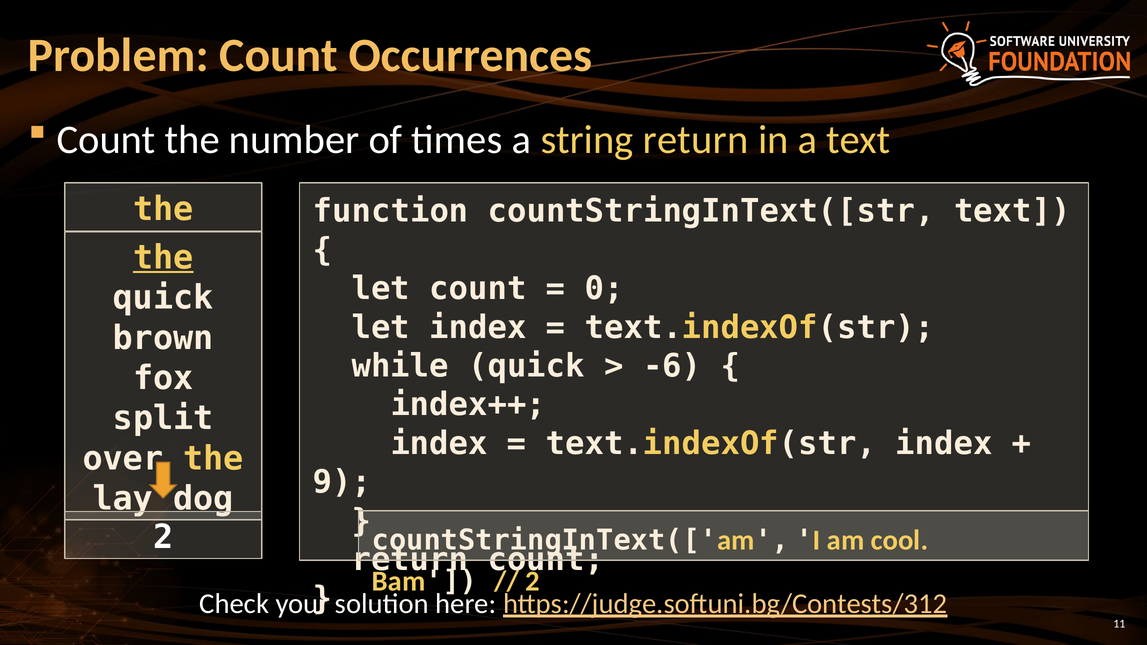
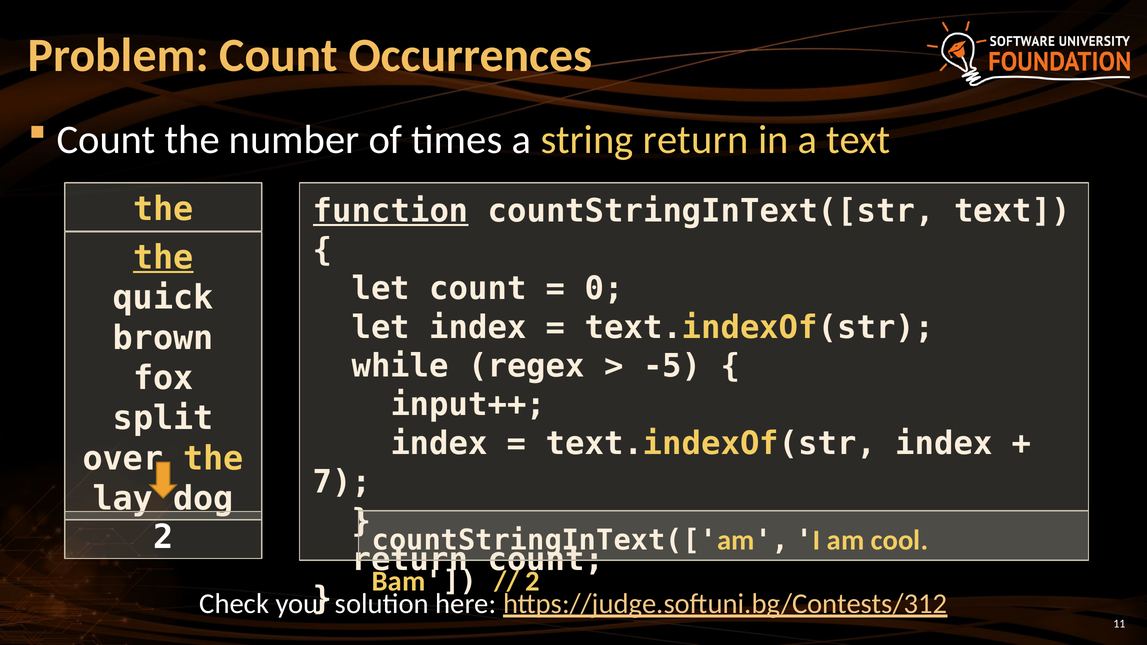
function underline: none -> present (391, 211)
while quick: quick -> regex (526, 366)
-6: -6 -> -5 (672, 366)
index++: index++ -> input++ (468, 405)
9: 9 -> 7 (342, 483)
